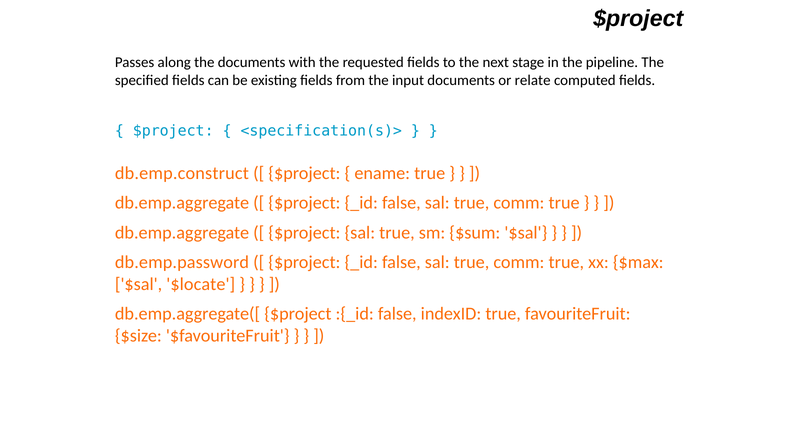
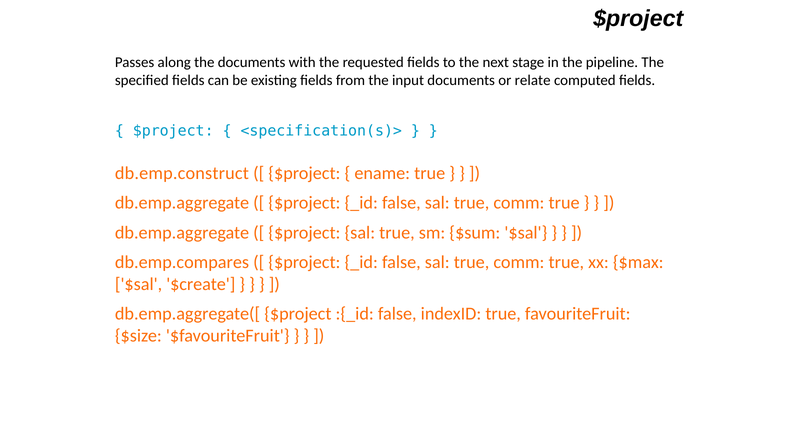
db.emp.password: db.emp.password -> db.emp.compares (182, 262)
$locate: $locate -> $create (201, 284)
